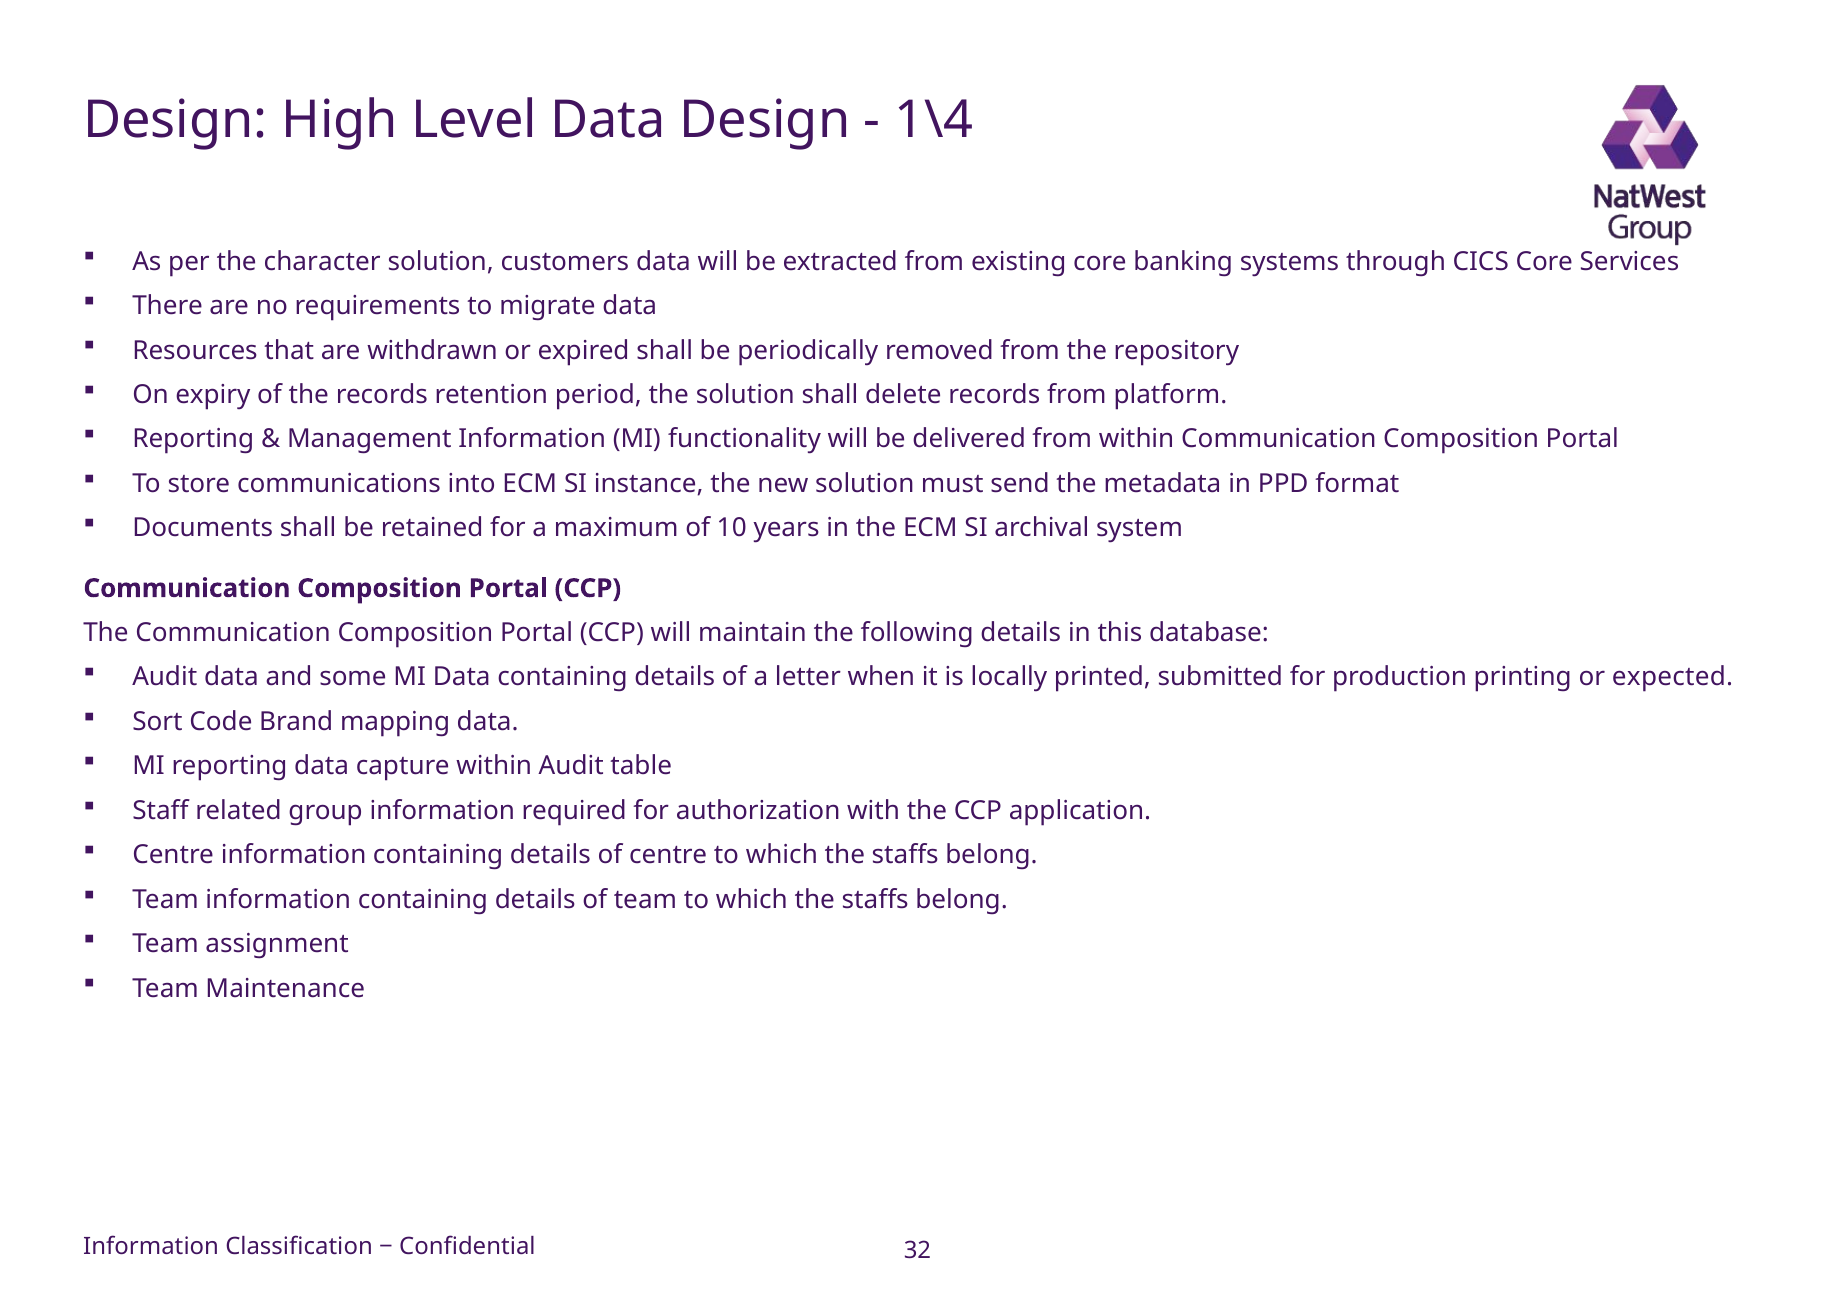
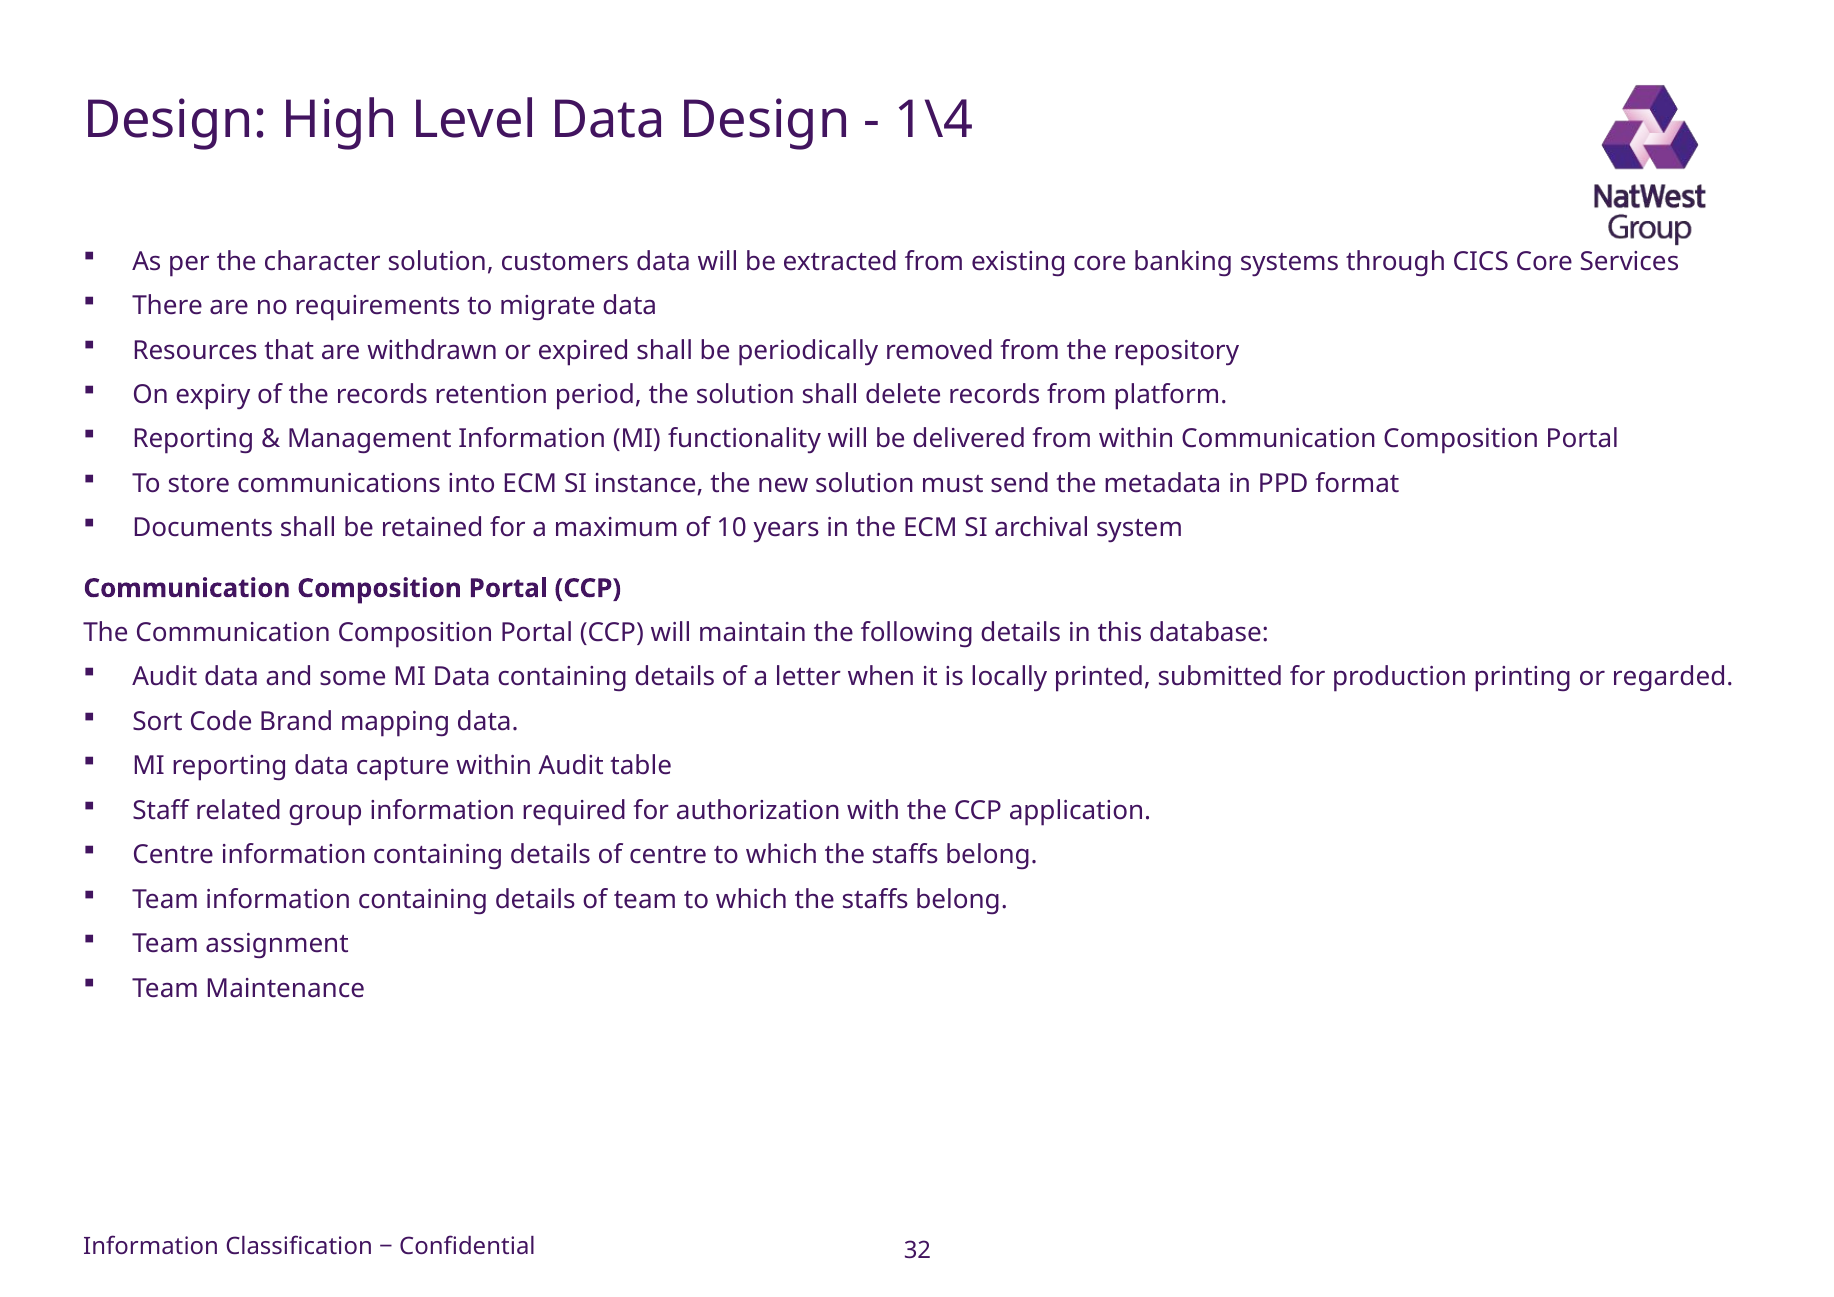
expected: expected -> regarded (1673, 677)
